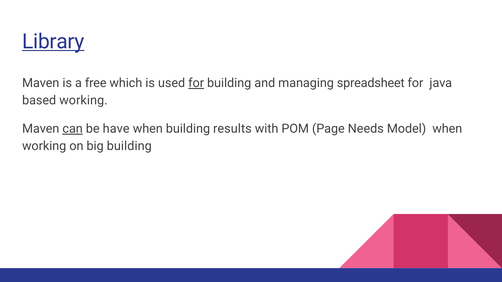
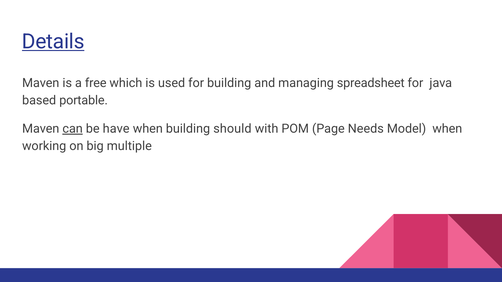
Library: Library -> Details (53, 42)
for underline: present -> none (196, 83)
based working: working -> portable (84, 101)
results: results -> should (232, 129)
big building: building -> multiple (129, 146)
